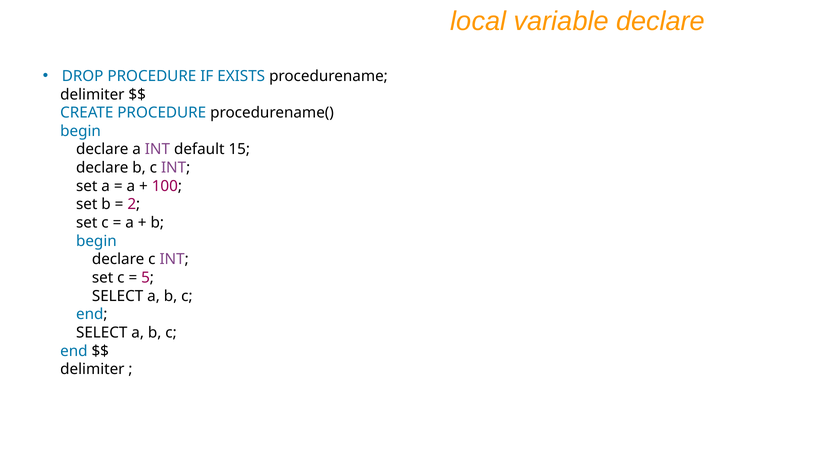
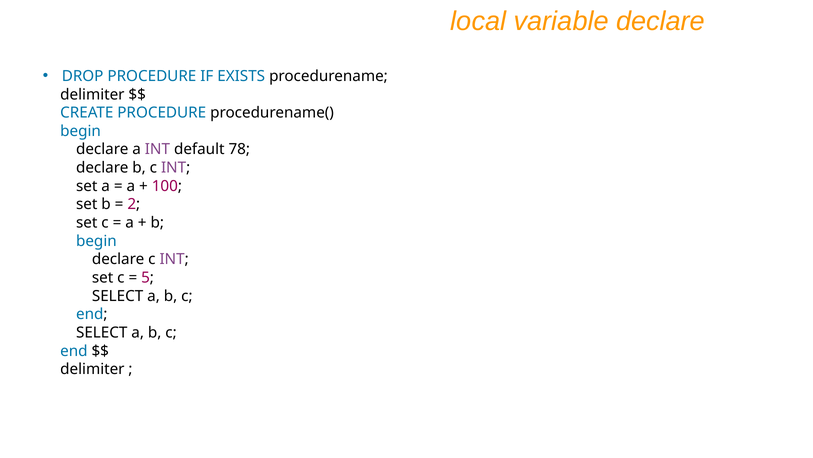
15: 15 -> 78 (239, 149)
